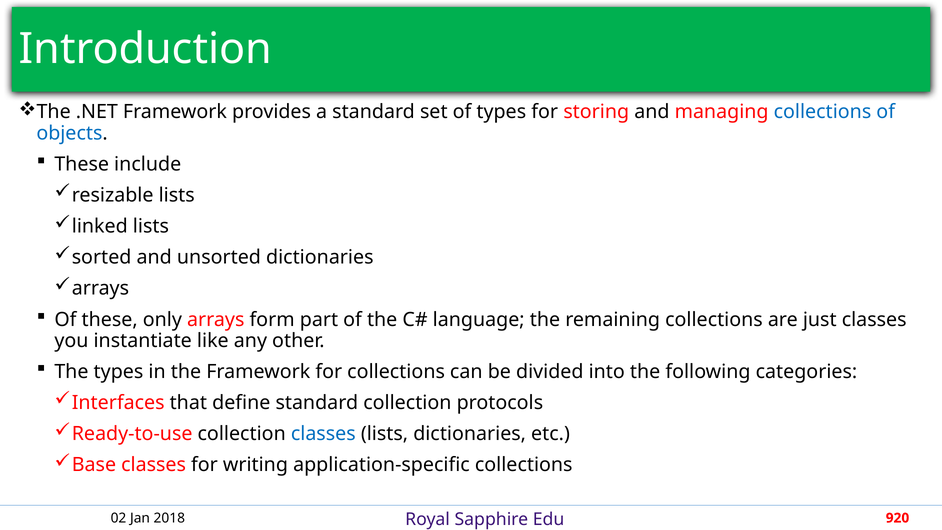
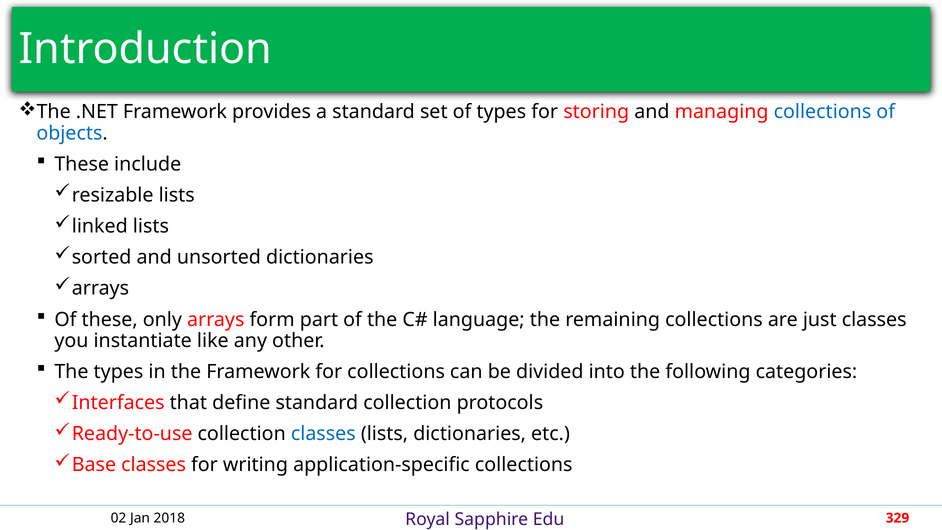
920: 920 -> 329 (897, 518)
